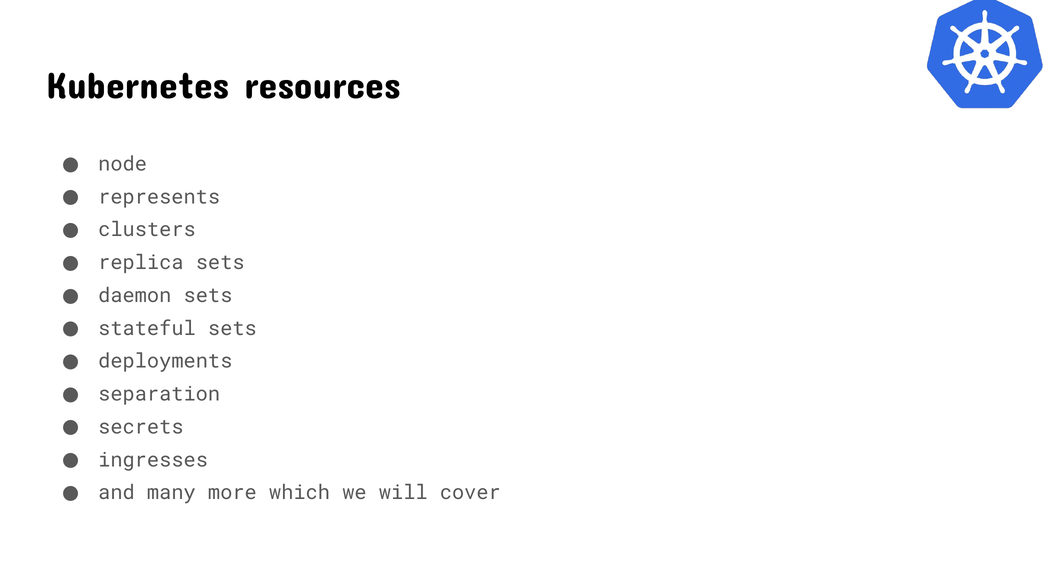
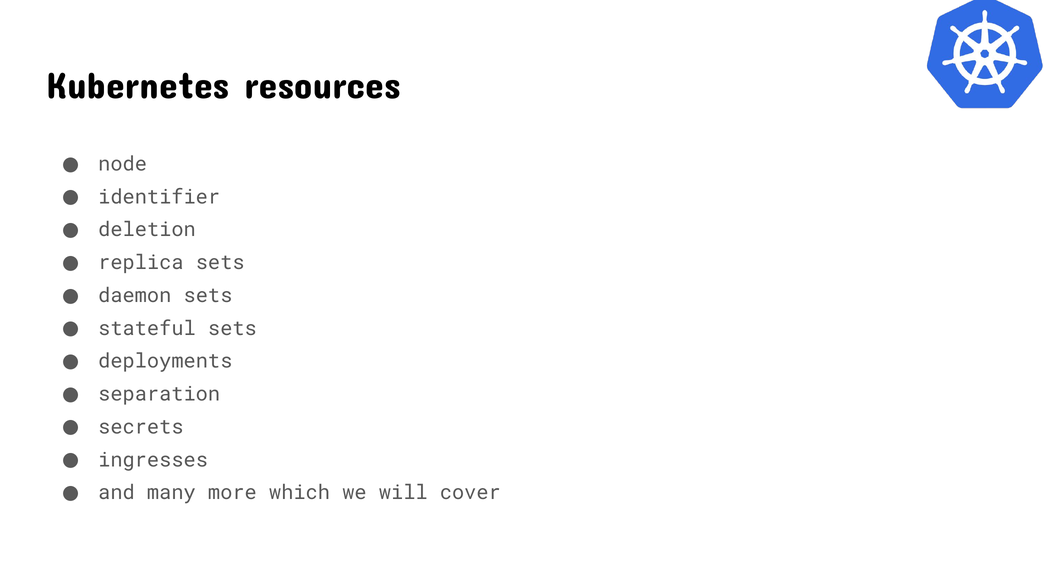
represents: represents -> identifier (159, 197)
clusters: clusters -> deletion (147, 230)
